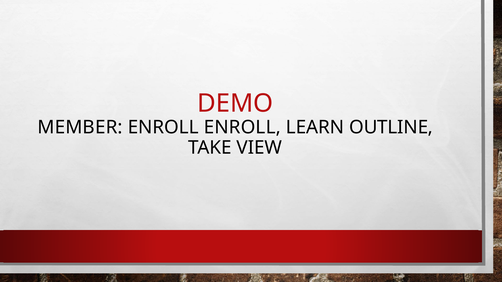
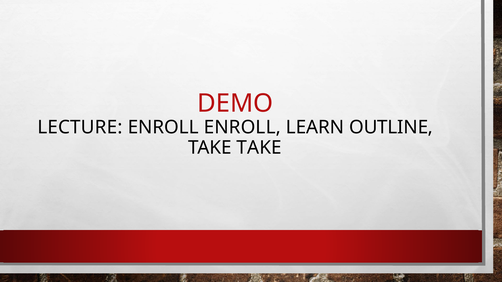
MEMBER: MEMBER -> LECTURE (80, 128)
TAKE VIEW: VIEW -> TAKE (259, 148)
